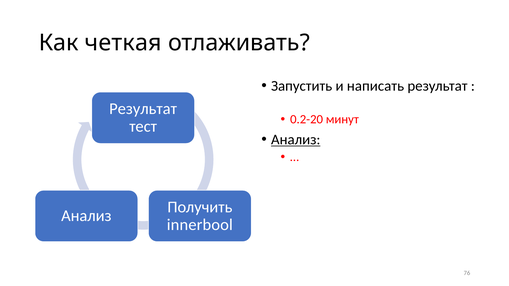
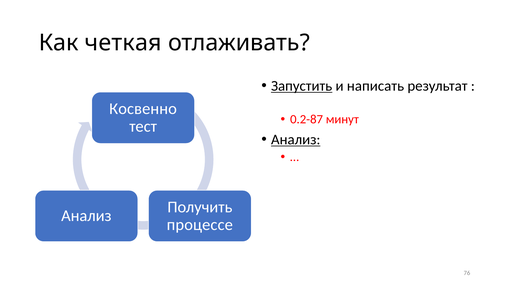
Запустить underline: none -> present (302, 86)
Результат: Результат -> Косвенно (143, 109)
0.2-20: 0.2-20 -> 0.2-87 (307, 120)
innerbool: innerbool -> процессе (200, 225)
